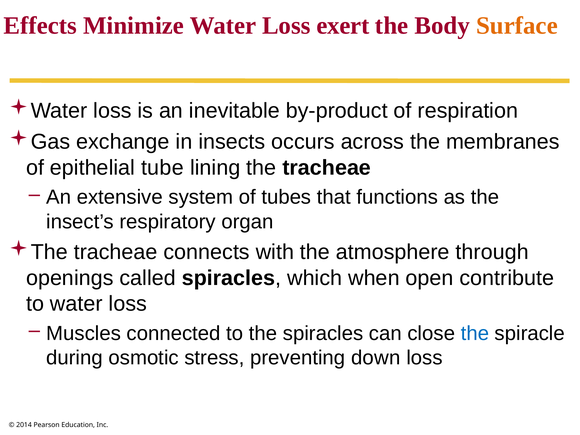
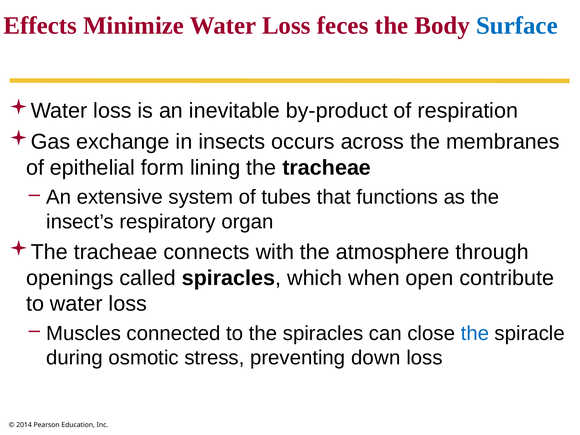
exert: exert -> feces (343, 26)
Surface colour: orange -> blue (517, 26)
tube: tube -> form (162, 168)
